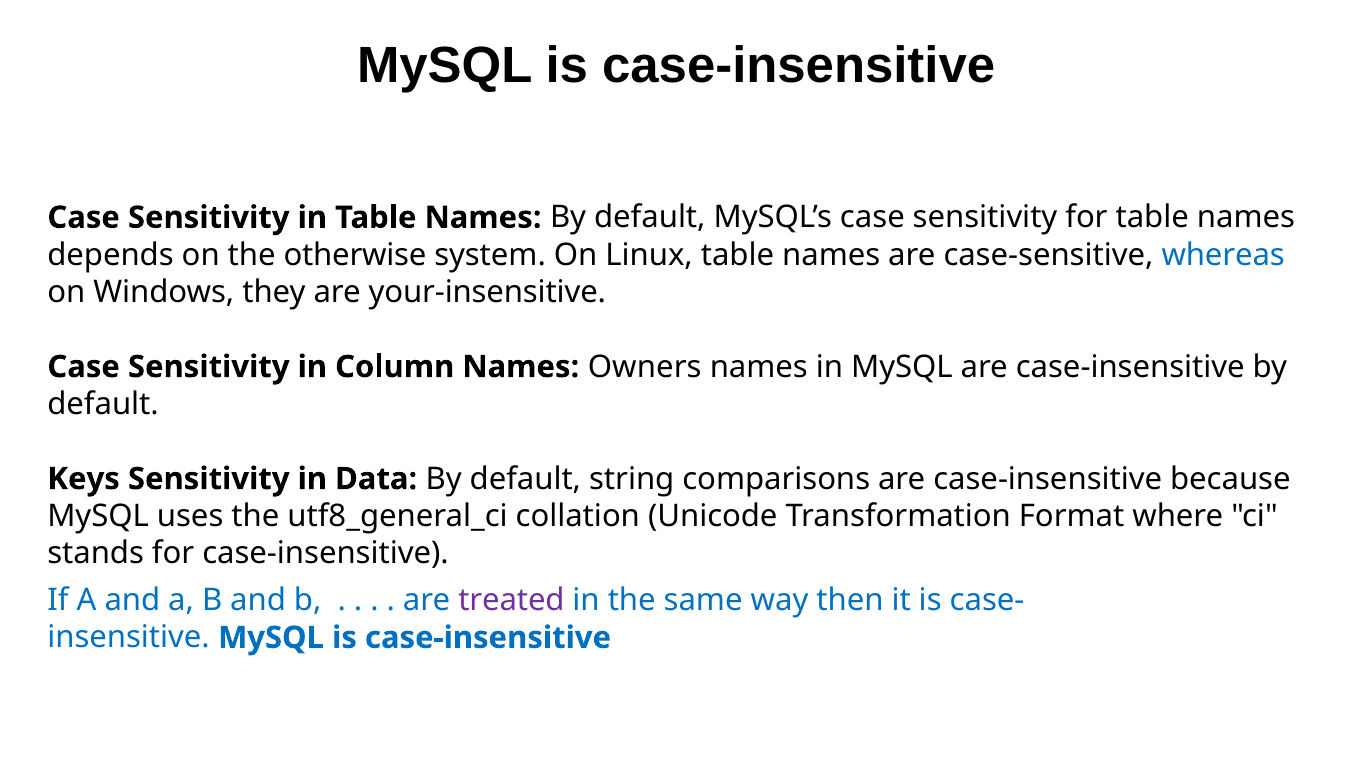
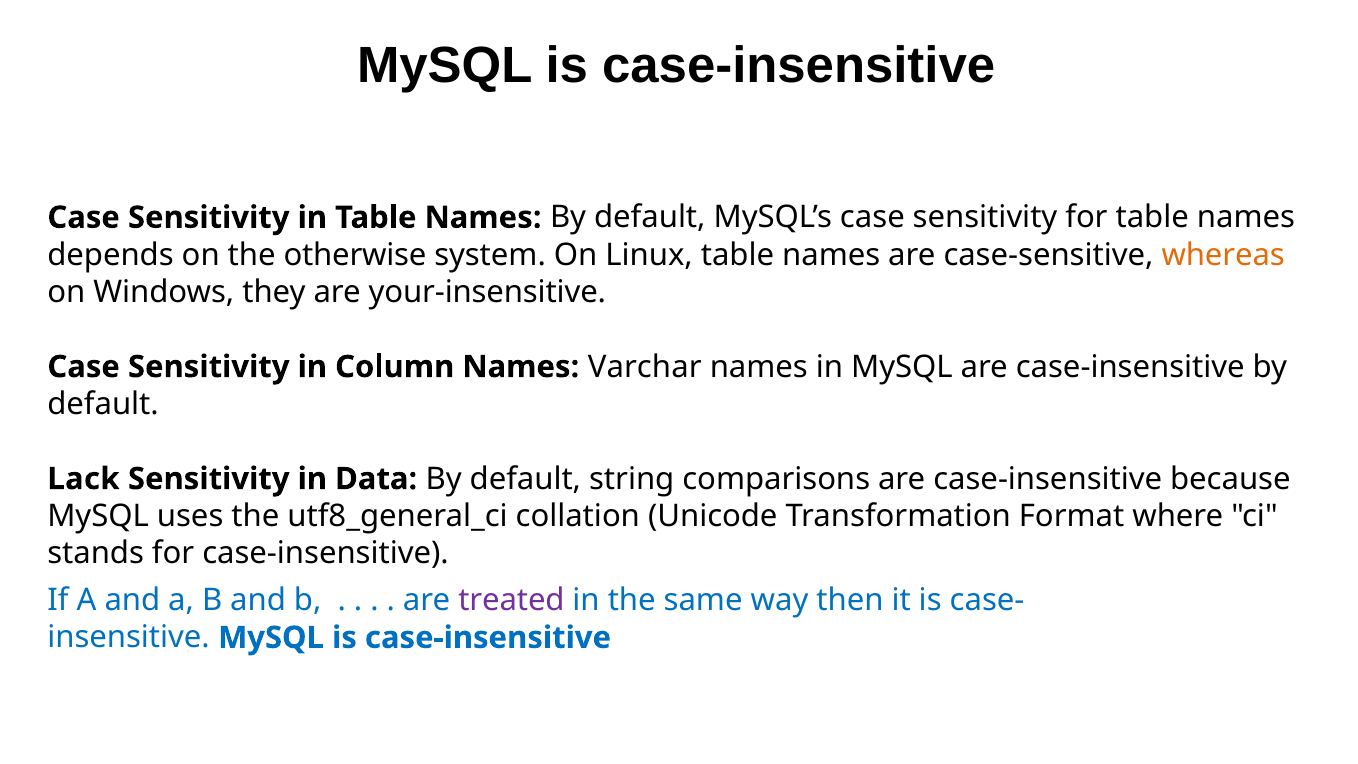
whereas colour: blue -> orange (1223, 255)
Owners: Owners -> Varchar (645, 367)
Keys: Keys -> Lack (83, 479)
